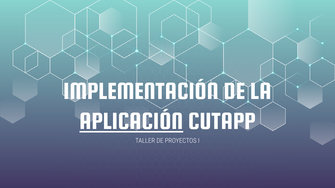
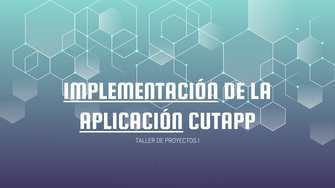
IMPLEMENTACIÓN underline: none -> present (141, 91)
